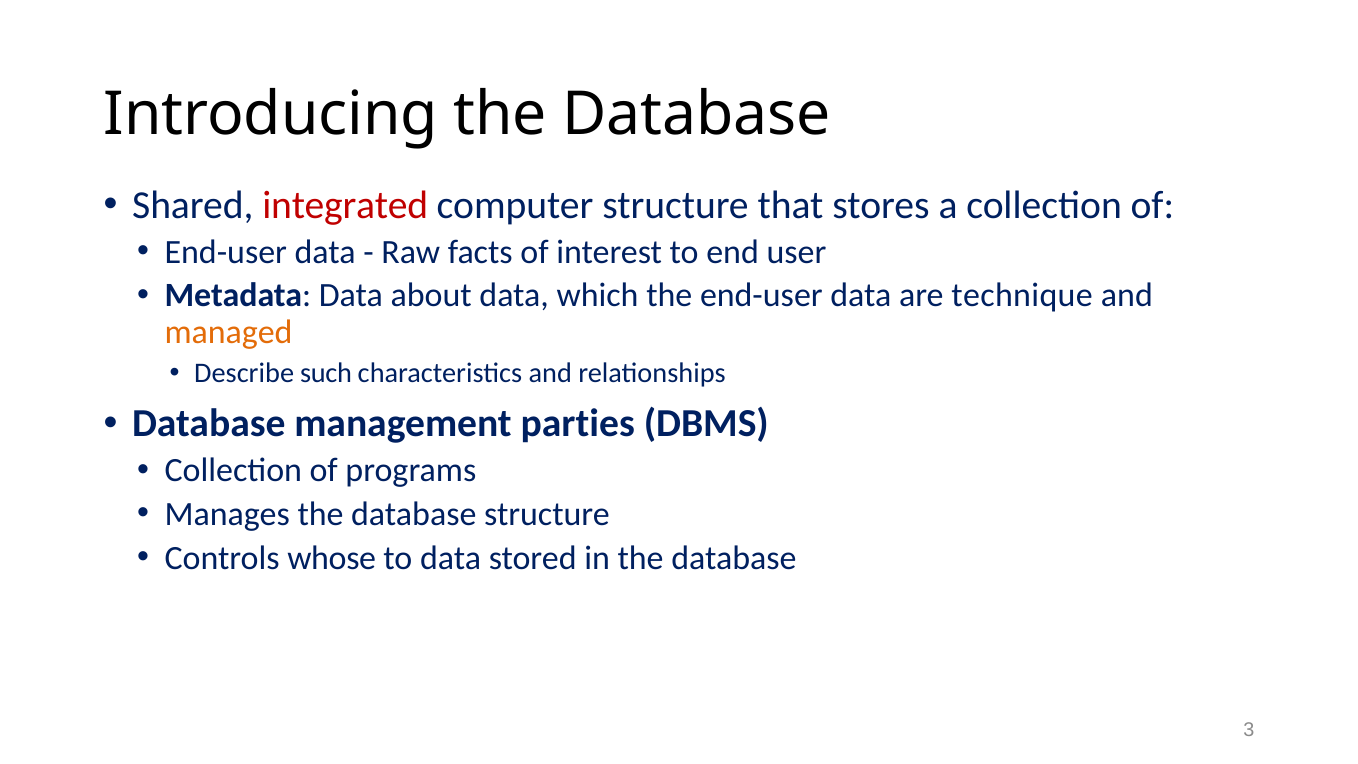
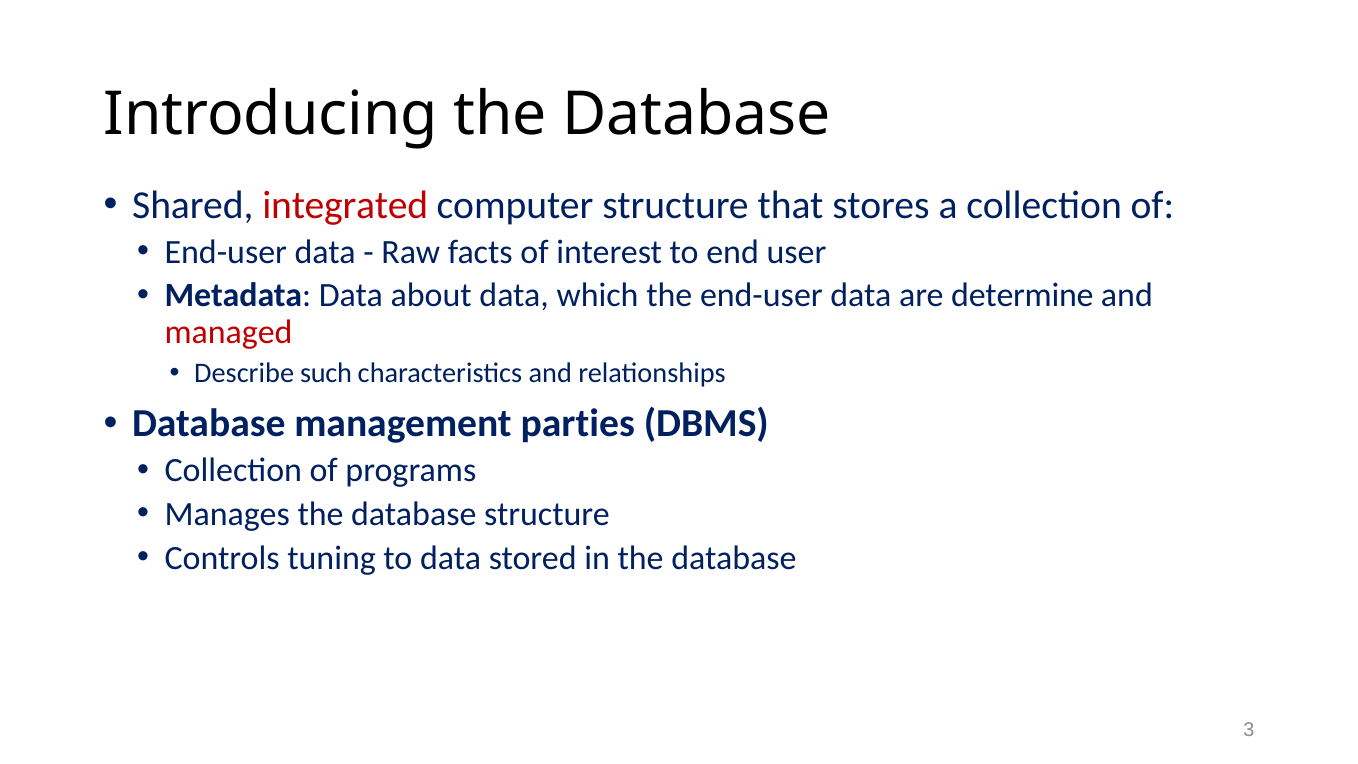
technique: technique -> determine (1022, 295)
managed colour: orange -> red (229, 332)
whose: whose -> tuning (332, 558)
